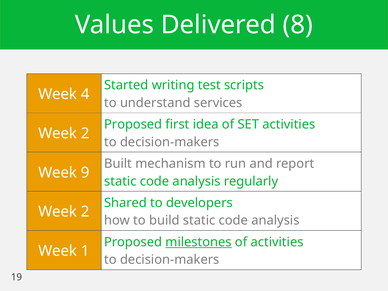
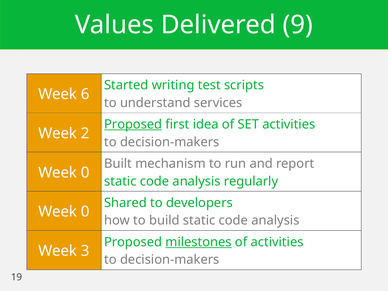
8: 8 -> 9 (298, 25)
4: 4 -> 6 (85, 94)
Proposed underline: none -> present (133, 124)
9: 9 -> 0 (85, 173)
2: 2 -> 0 (85, 212)
1: 1 -> 3 (85, 251)
